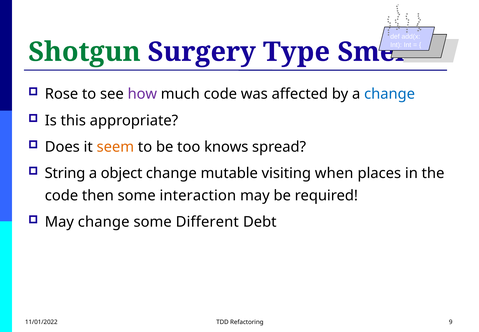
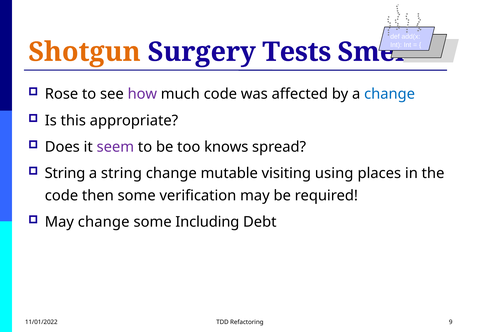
Shotgun colour: green -> orange (84, 52)
Type: Type -> Tests (297, 52)
seem colour: orange -> purple (115, 147)
a object: object -> string (121, 173)
when: when -> using (334, 173)
interaction: interaction -> verification (198, 195)
Different: Different -> Including (207, 222)
